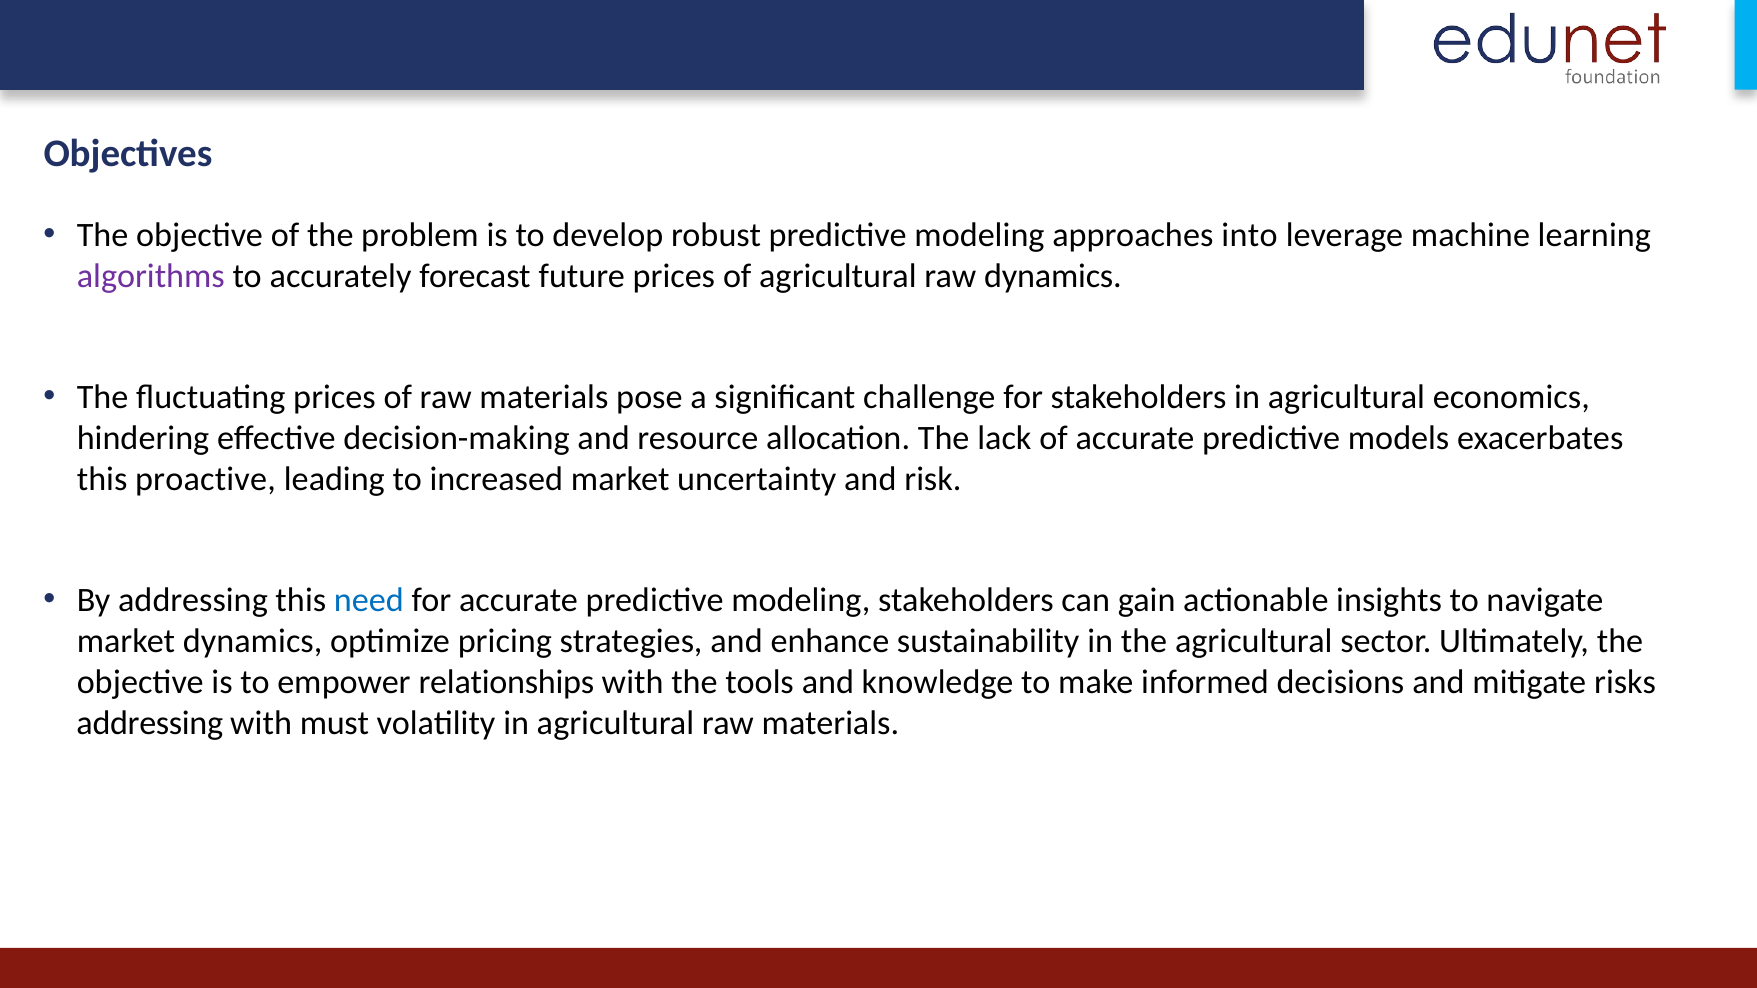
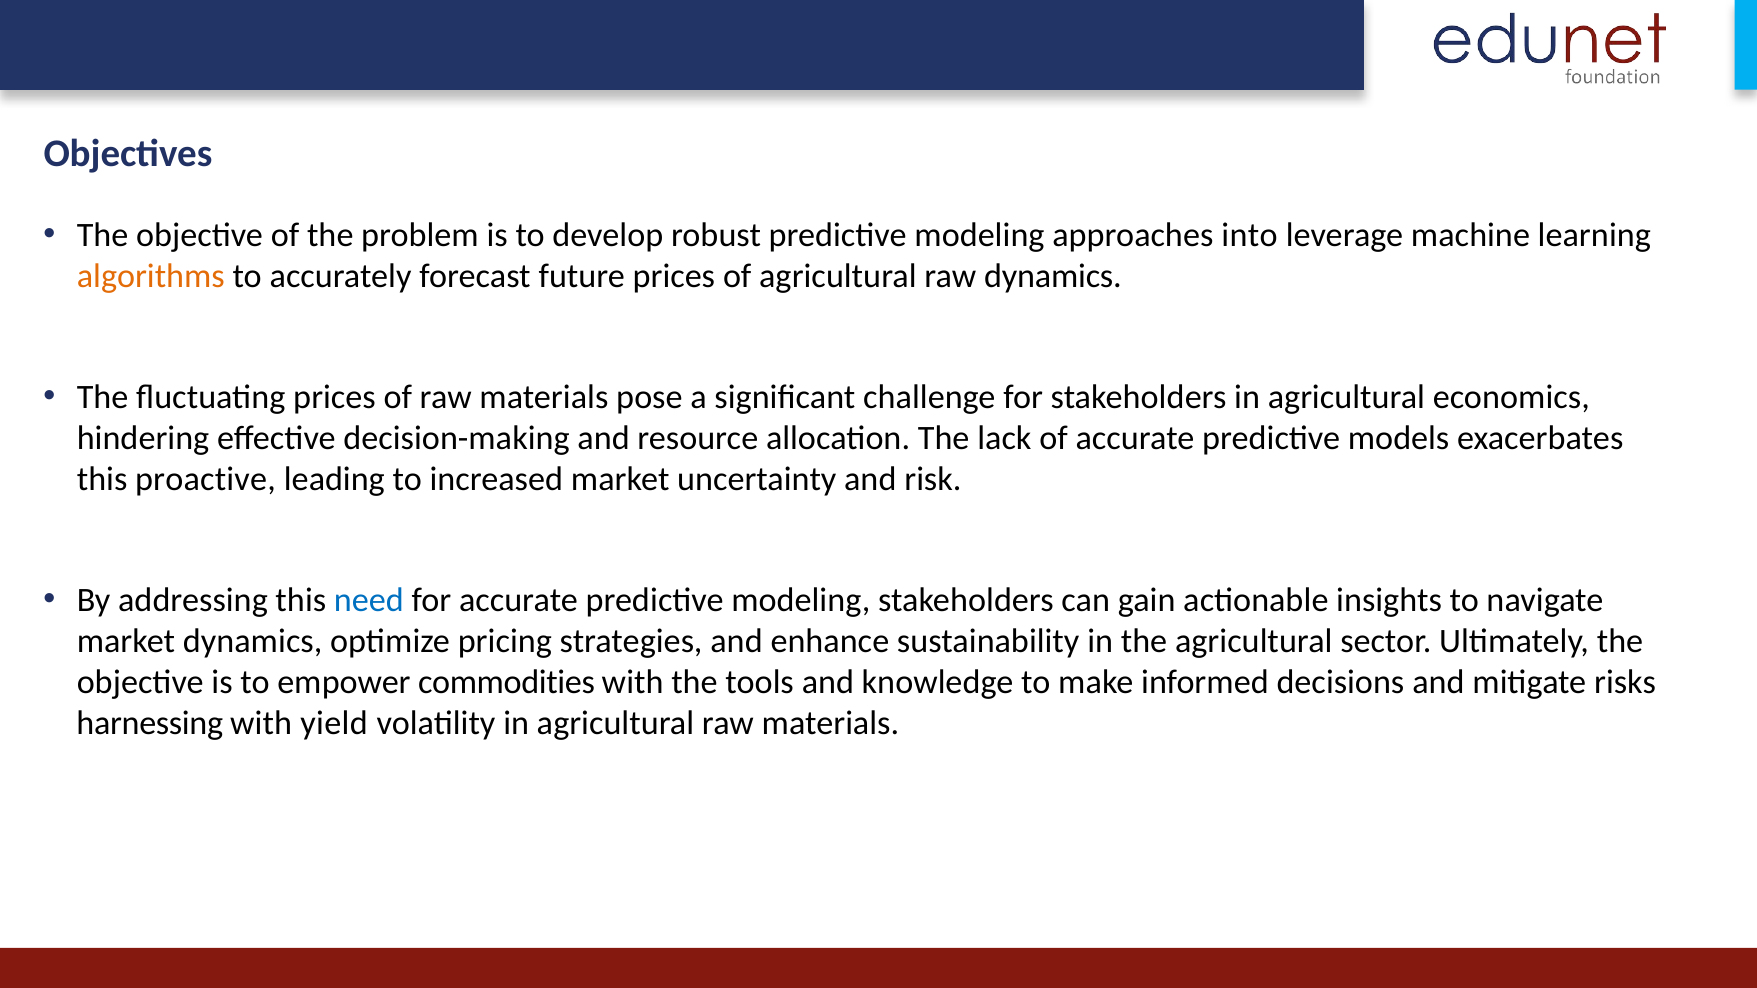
algorithms colour: purple -> orange (151, 276)
relationships: relationships -> commodities (506, 683)
addressing: addressing -> harnessing (150, 724)
must: must -> yield (334, 724)
